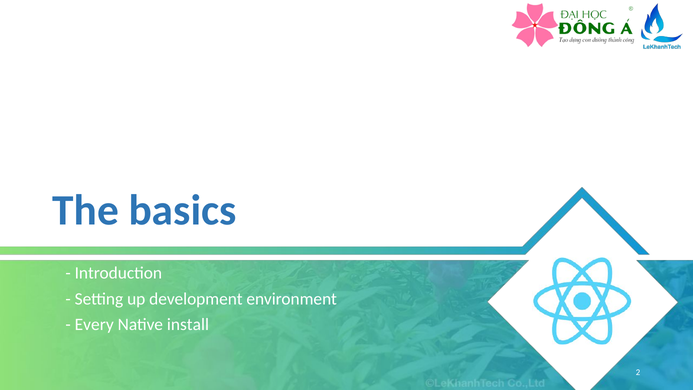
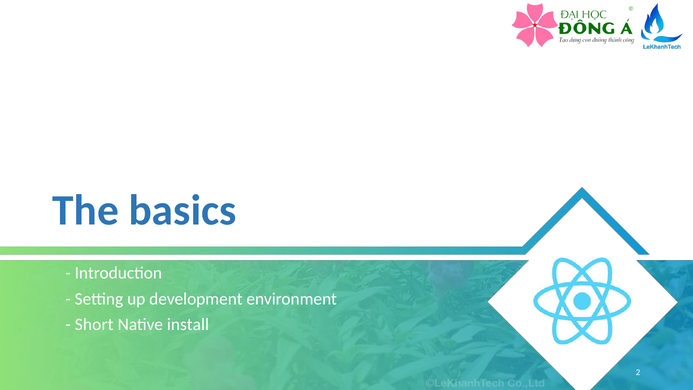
Every: Every -> Short (94, 325)
